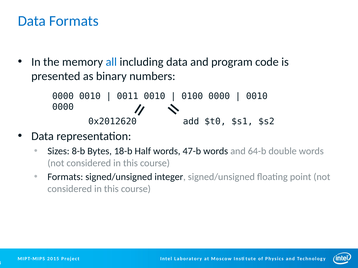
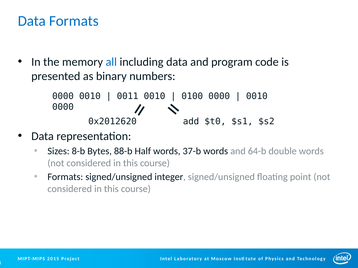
18-b: 18-b -> 88-b (123, 151)
47-b: 47-b -> 37-b (192, 151)
